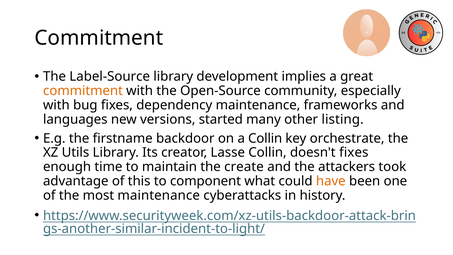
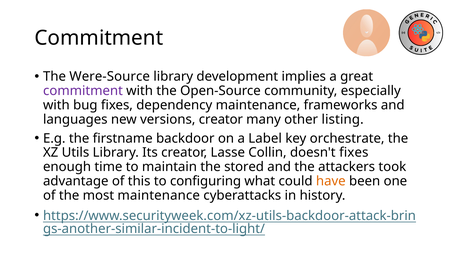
Label-Source: Label-Source -> Were-Source (110, 77)
commitment colour: orange -> purple (83, 91)
versions started: started -> creator (221, 119)
a Collin: Collin -> Label (265, 138)
create: create -> stored (244, 167)
component: component -> configuring (206, 181)
